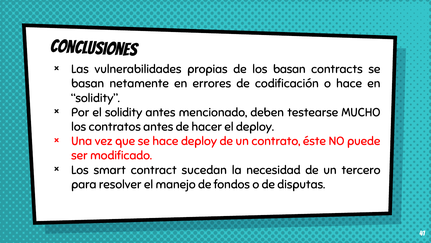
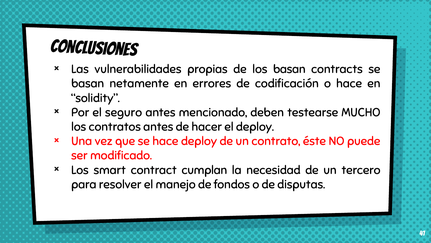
el solidity: solidity -> seguro (124, 112)
sucedan: sucedan -> cumplan (204, 170)
